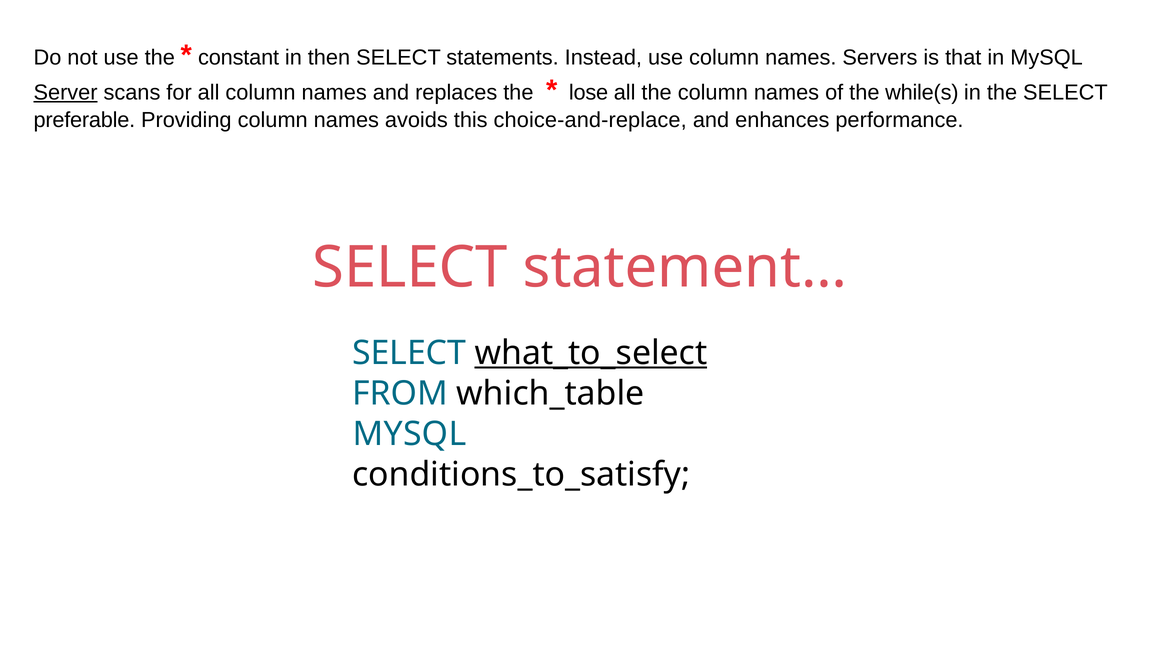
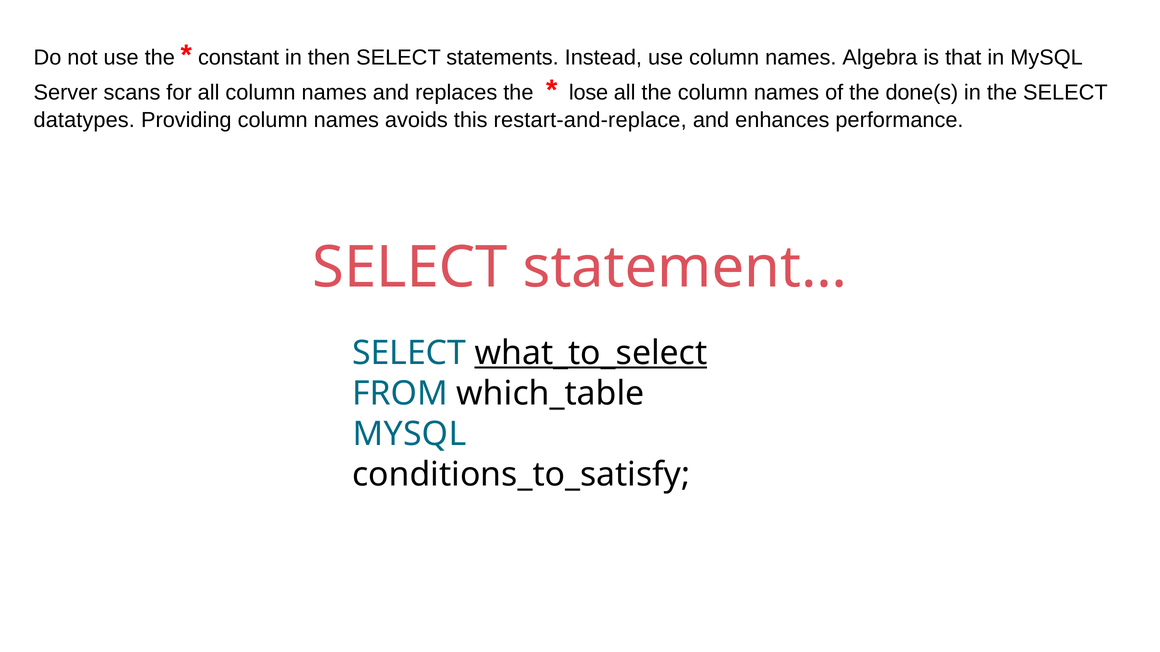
Servers: Servers -> Algebra (880, 58)
Server underline: present -> none (66, 93)
while(s: while(s -> done(s (922, 93)
preferable: preferable -> datatypes (84, 120)
choice-and-replace: choice-and-replace -> restart-and-replace (590, 120)
